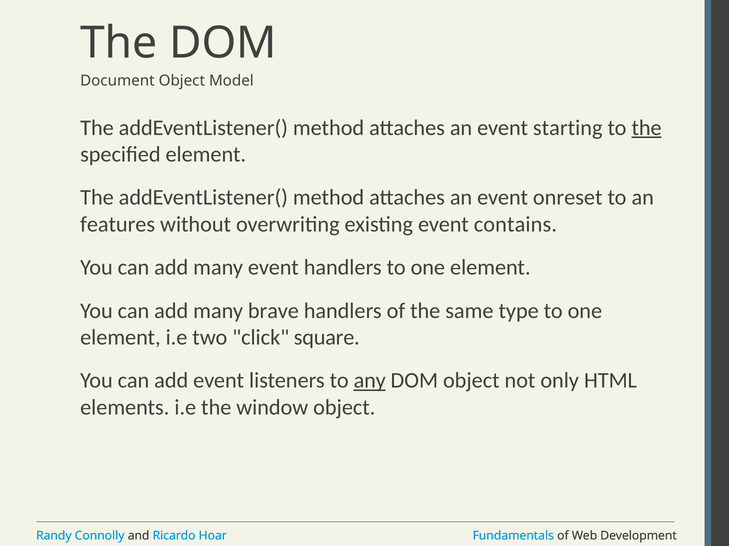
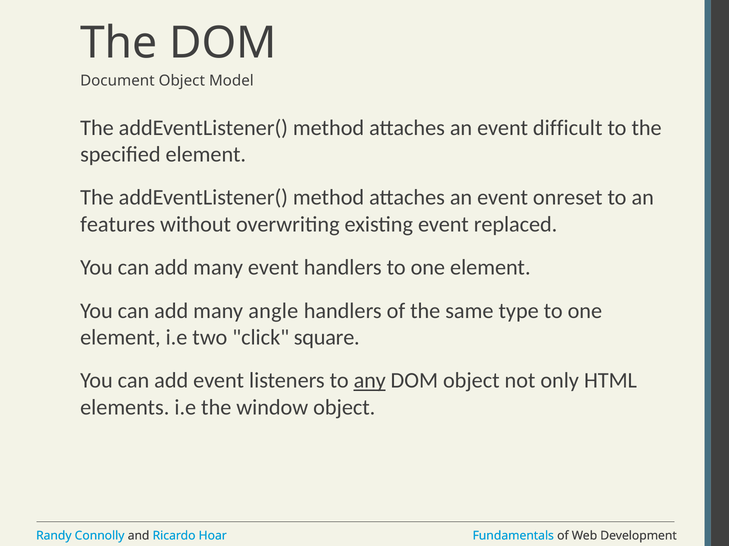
starting: starting -> difficult (568, 128)
the underline: present -> none (647, 128)
contains: contains -> replaced (516, 225)
brave: brave -> angle (273, 311)
